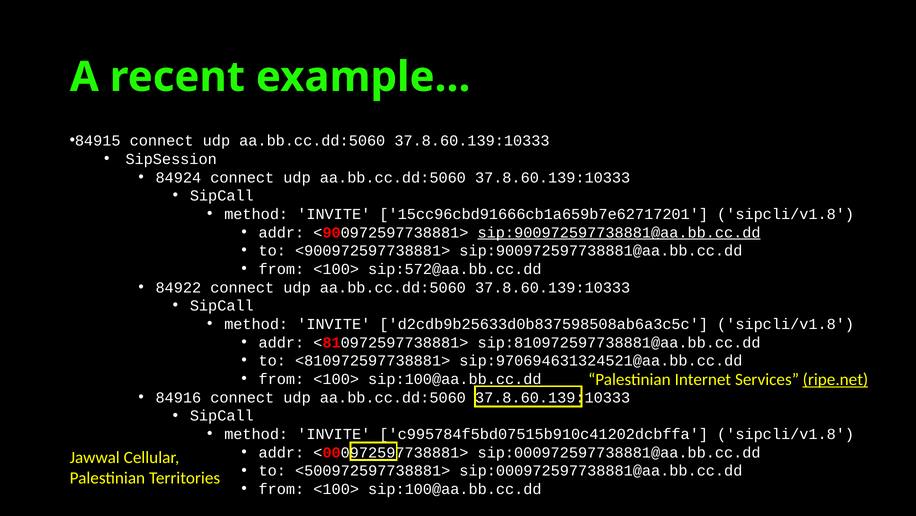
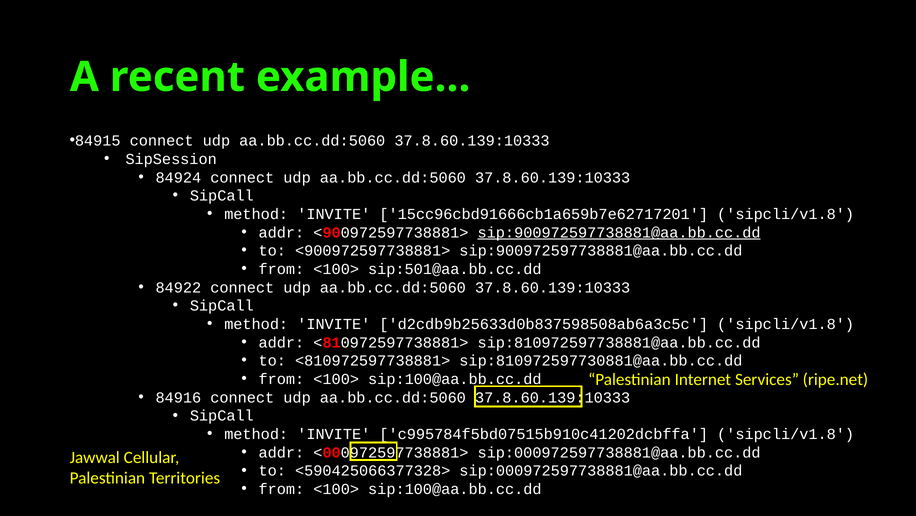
sip:572@aa.bb.cc.dd: sip:572@aa.bb.cc.dd -> sip:501@aa.bb.cc.dd (455, 269)
sip:970694631324521@aa.bb.cc.dd: sip:970694631324521@aa.bb.cc.dd -> sip:810972597730881@aa.bb.cc.dd (601, 360)
ripe.net underline: present -> none (835, 379)
<500972597738881>: <500972597738881> -> <590425066377328> (373, 470)
